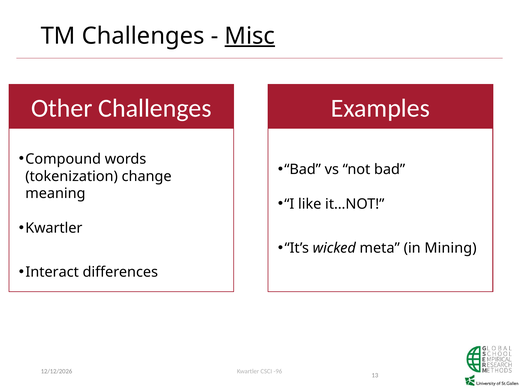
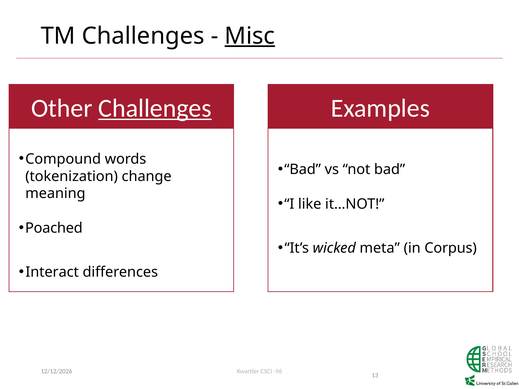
Challenges underline: none -> present (155, 108)
Kwartler: Kwartler -> Poached (54, 228)
Mining: Mining -> Corpus (451, 248)
